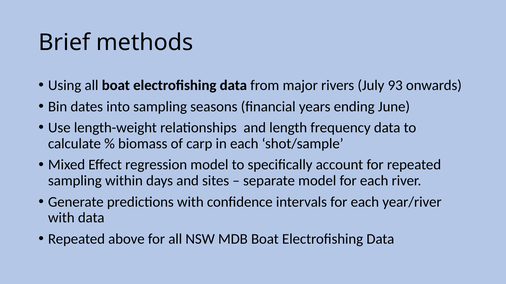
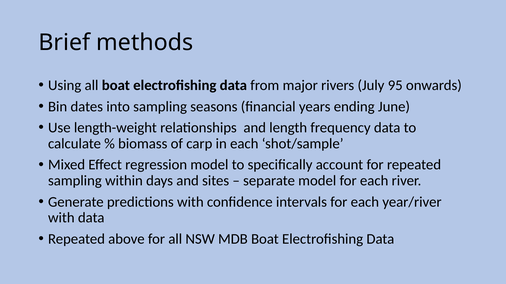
93: 93 -> 95 (395, 86)
